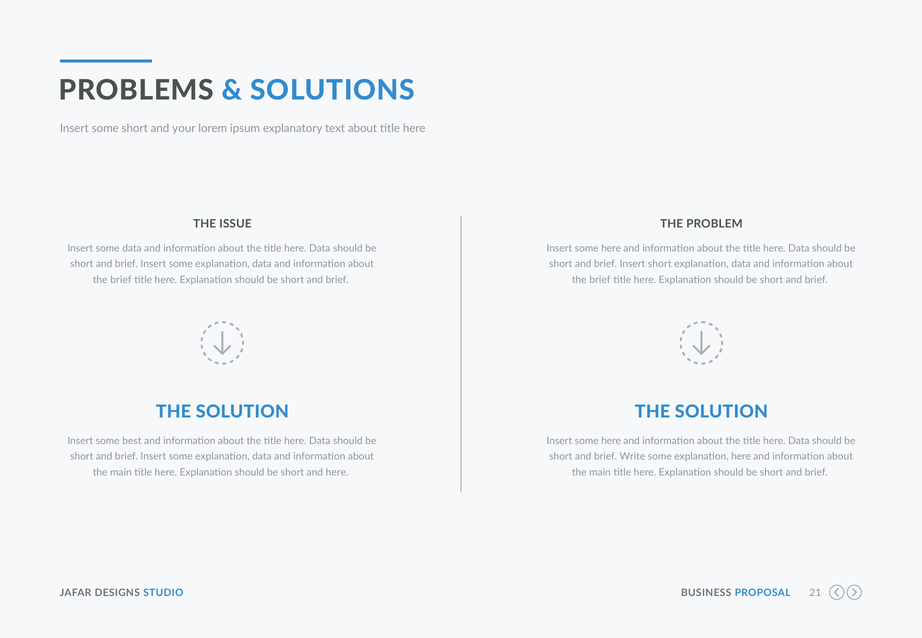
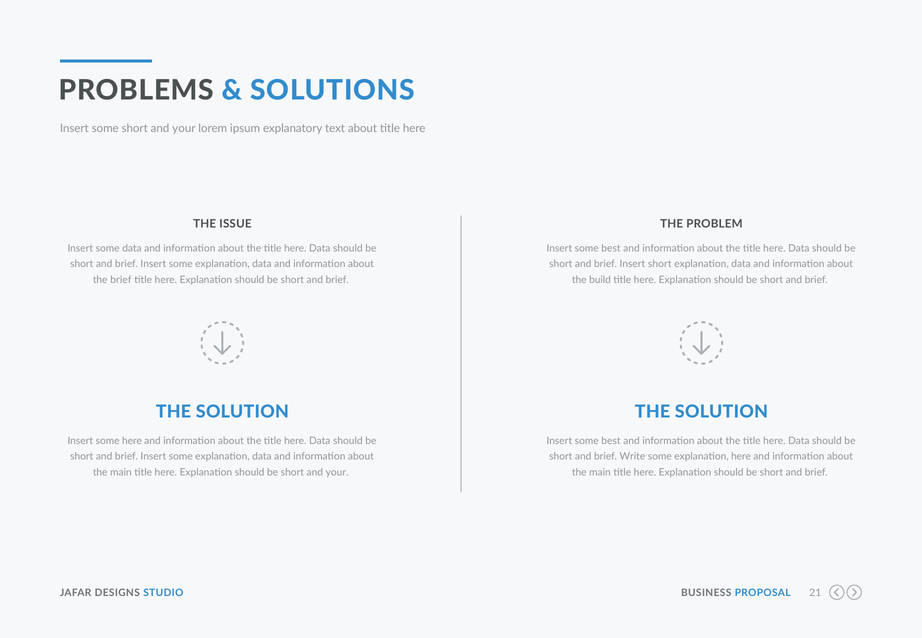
here: here -> best (611, 248)
brief: brief -> build (600, 280)
some best: best -> here (132, 441)
here: here -> best (611, 441)
be short and here: here -> your (337, 473)
